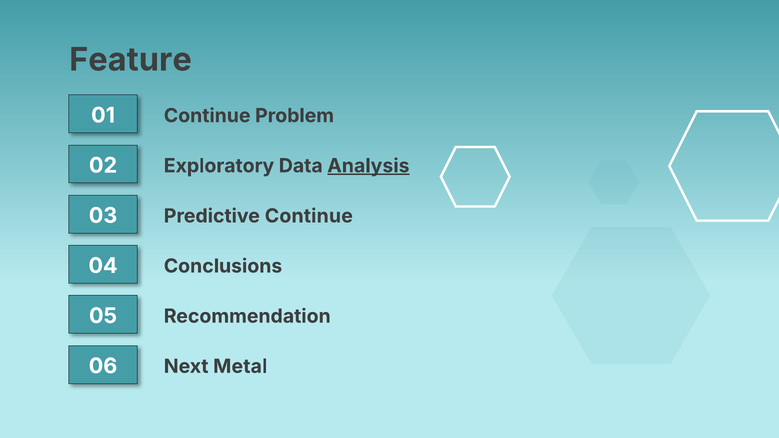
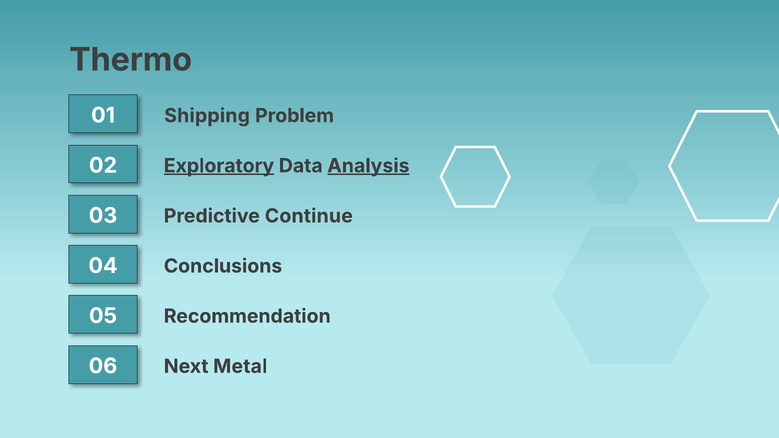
Feature: Feature -> Thermo (131, 60)
01 Continue: Continue -> Shipping (207, 116)
Exploratory underline: none -> present (219, 166)
